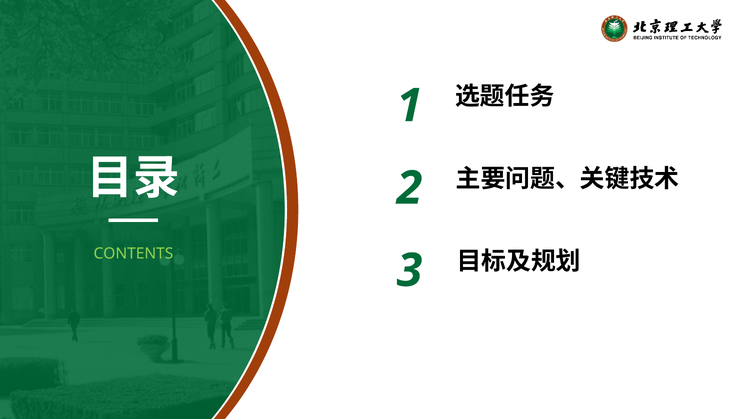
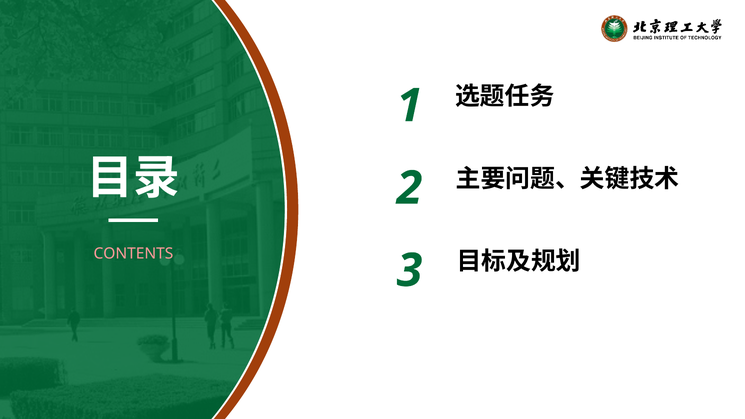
CONTENTS colour: light green -> pink (133, 254)
